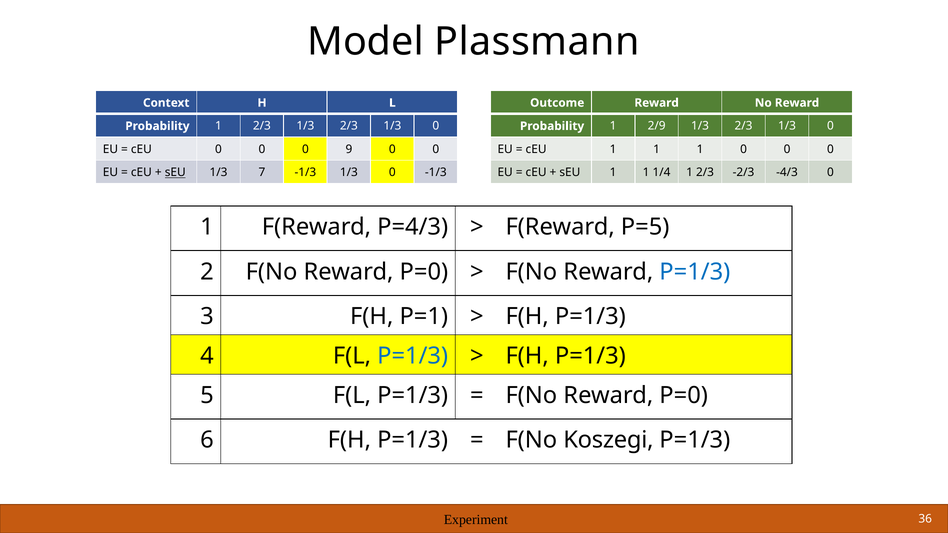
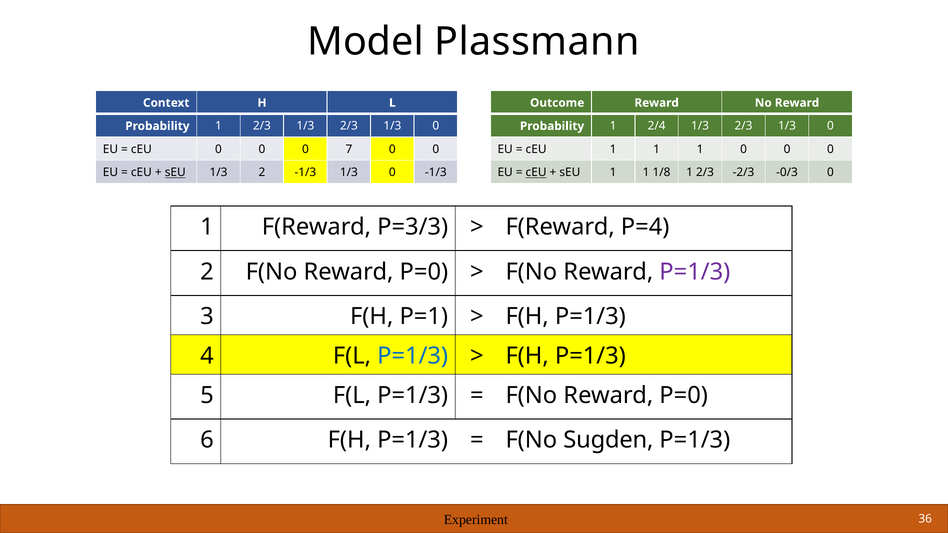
2/9: 2/9 -> 2/4 (657, 126)
9: 9 -> 7 (349, 149)
1/3 7: 7 -> 2 (262, 173)
cEU underline: none -> present (536, 173)
1/4: 1/4 -> 1/8 (662, 173)
-4/3: -4/3 -> -0/3 (787, 173)
P=4/3: P=4/3 -> P=3/3 (413, 227)
P=5: P=5 -> P=4 (645, 227)
P=1/3 colour: blue -> purple (695, 272)
Koszegi: Koszegi -> Sugden (608, 440)
